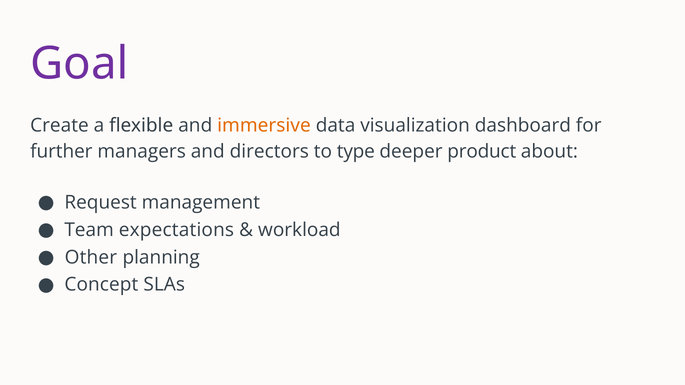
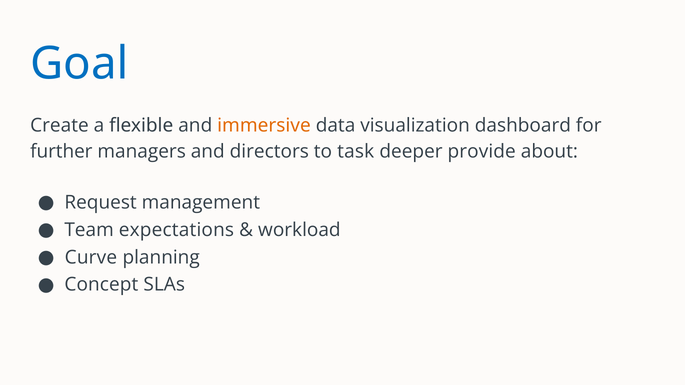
Goal colour: purple -> blue (79, 64)
type: type -> task (356, 152)
product: product -> provide (482, 152)
Other: Other -> Curve (91, 257)
